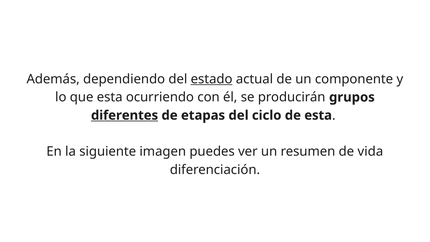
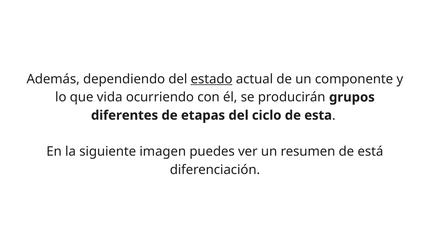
que esta: esta -> vida (110, 97)
diferentes underline: present -> none (125, 115)
vida: vida -> está (370, 152)
